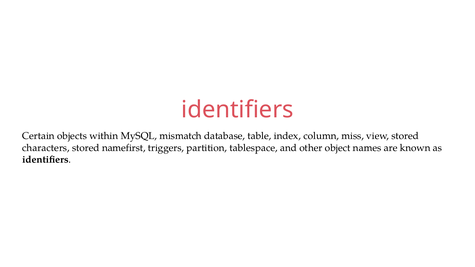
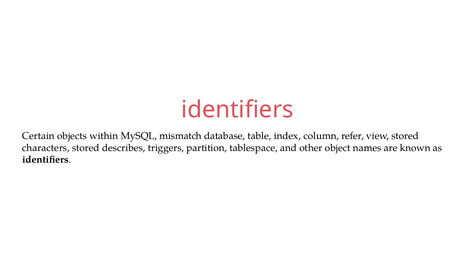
miss: miss -> refer (353, 136)
namefirst: namefirst -> describes (124, 148)
